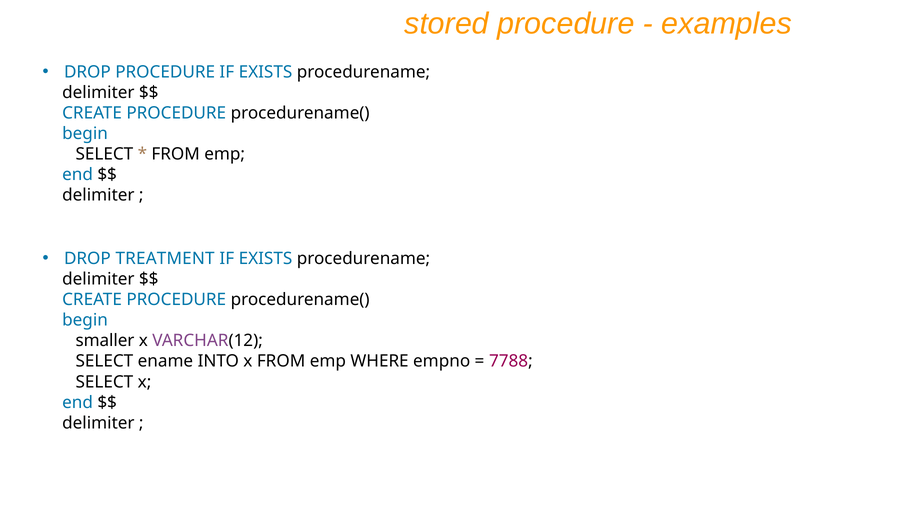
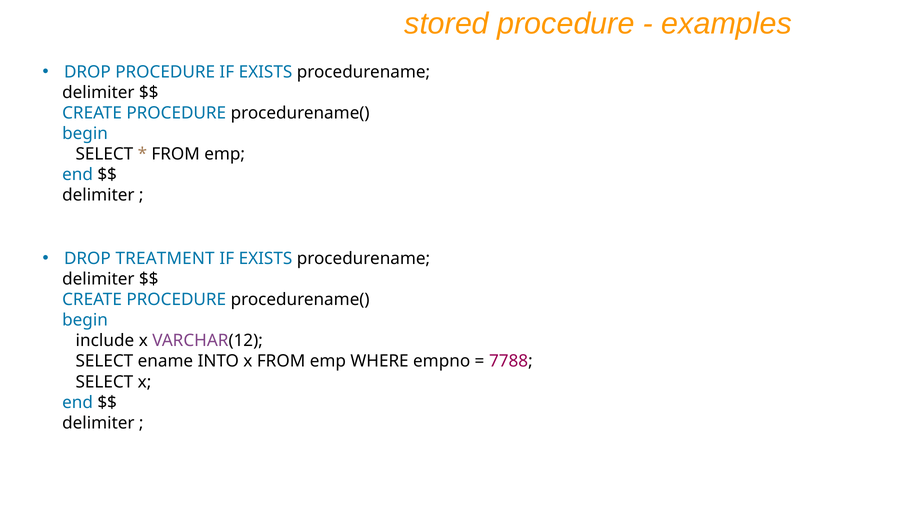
smaller: smaller -> include (105, 341)
